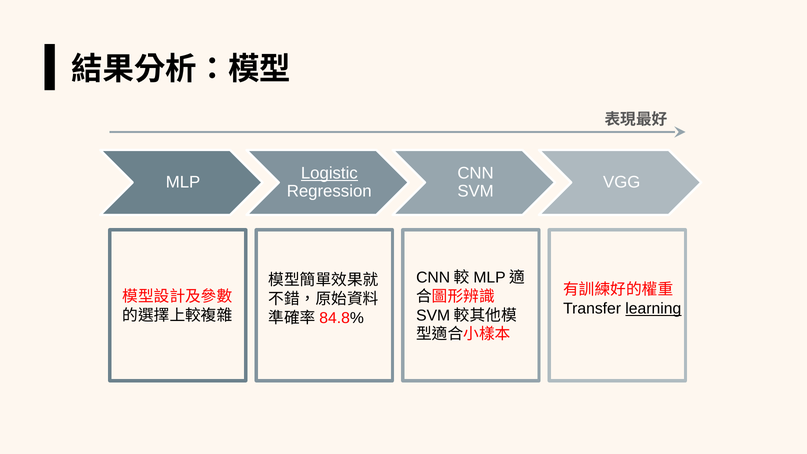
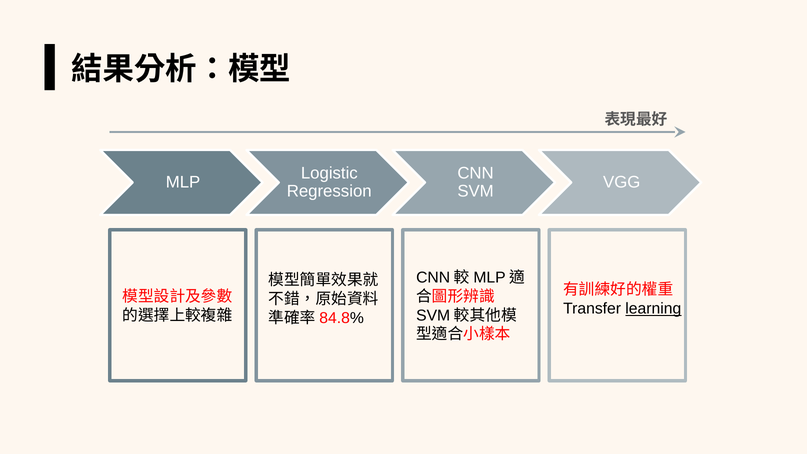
Logistic underline: present -> none (329, 173)
